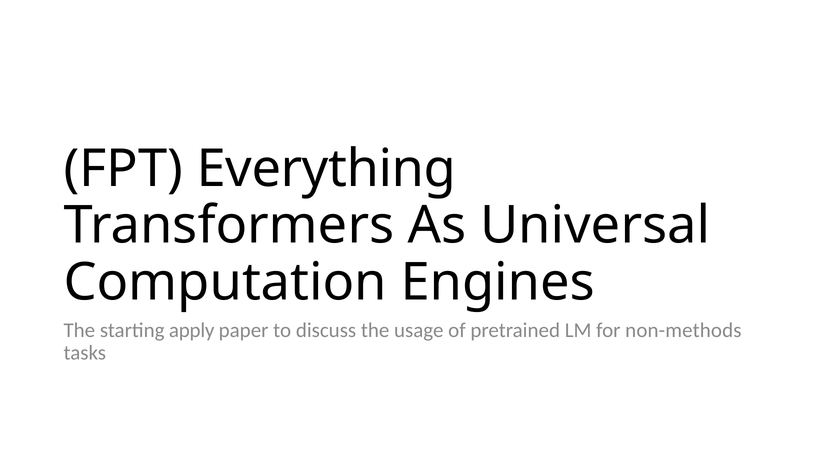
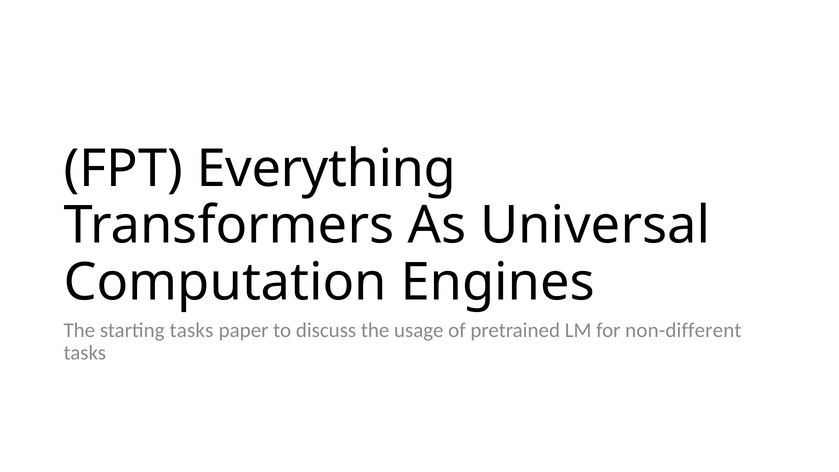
starting apply: apply -> tasks (192, 330)
non-methods: non-methods -> non-different (683, 330)
